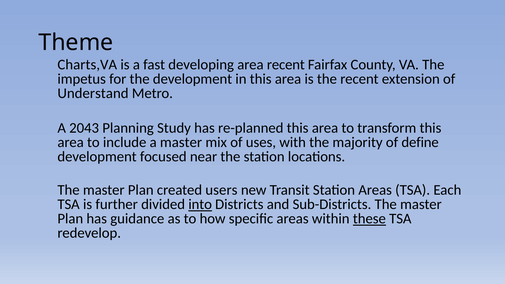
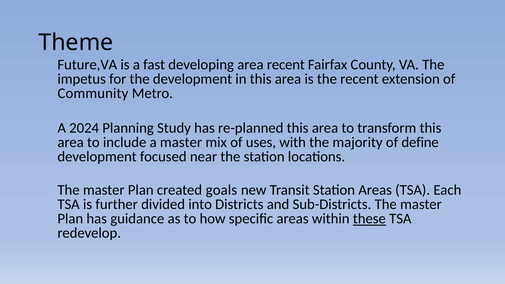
Charts,VA: Charts,VA -> Future,VA (87, 65)
Understand: Understand -> Community (93, 93)
2043: 2043 -> 2024 (84, 128)
users: users -> goals (221, 190)
into underline: present -> none (200, 204)
